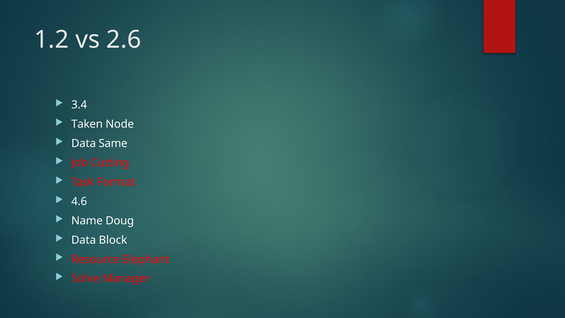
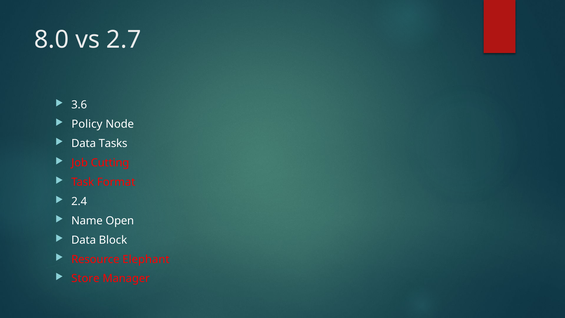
1.2: 1.2 -> 8.0 (52, 40)
2.6: 2.6 -> 2.7 (124, 40)
3.4: 3.4 -> 3.6 (79, 105)
Taken: Taken -> Policy (87, 124)
Same: Same -> Tasks (113, 143)
4.6: 4.6 -> 2.4 (79, 201)
Doug: Doug -> Open (120, 221)
Solve: Solve -> Store (85, 278)
